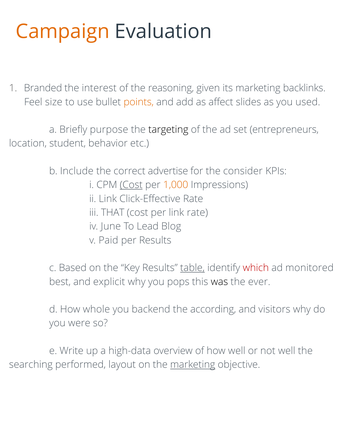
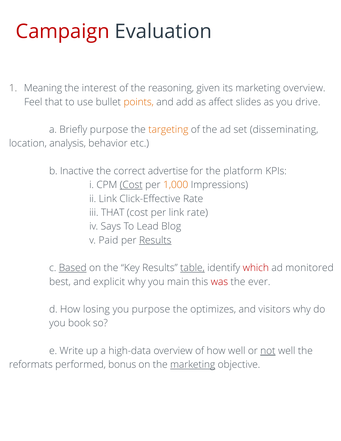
Campaign colour: orange -> red (63, 32)
Branded: Branded -> Meaning (43, 88)
marketing backlinks: backlinks -> overview (304, 88)
Feel size: size -> that (54, 102)
used: used -> drive (308, 102)
targeting colour: black -> orange (168, 130)
entrepreneurs: entrepreneurs -> disseminating (284, 130)
student: student -> analysis (68, 144)
Include: Include -> Inactive (77, 171)
consider: consider -> platform (243, 171)
June: June -> Says (111, 227)
Results underline: none -> present (155, 240)
Based underline: none -> present (73, 268)
pops: pops -> main (178, 282)
was colour: black -> red (219, 282)
whole: whole -> losing (96, 310)
you backend: backend -> purpose (151, 310)
according: according -> optimizes (213, 310)
were: were -> book (79, 323)
not underline: none -> present (268, 351)
searching: searching -> reformats (31, 365)
layout: layout -> bonus (122, 365)
